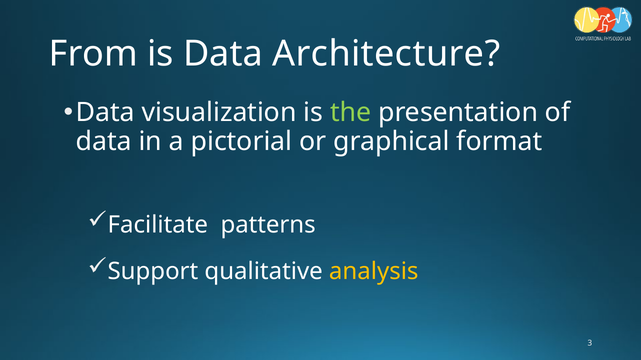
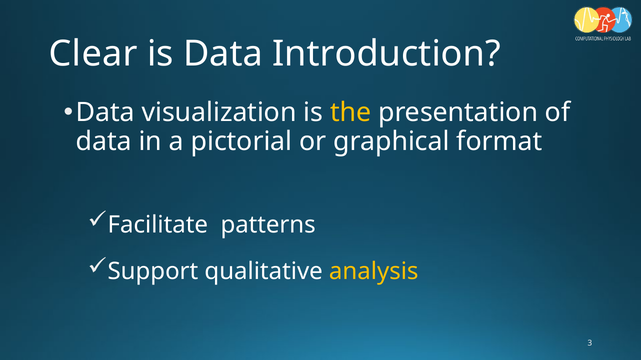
From: From -> Clear (93, 54)
Architecture: Architecture -> Introduction (386, 54)
the colour: light green -> yellow (351, 113)
